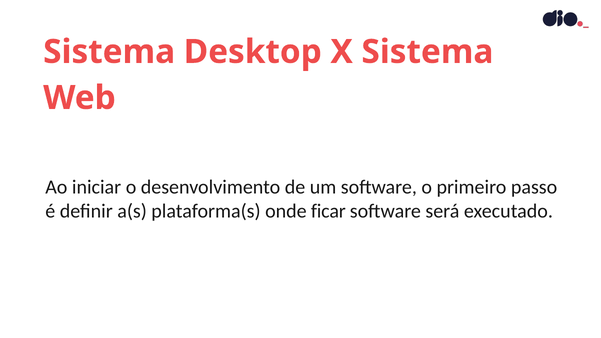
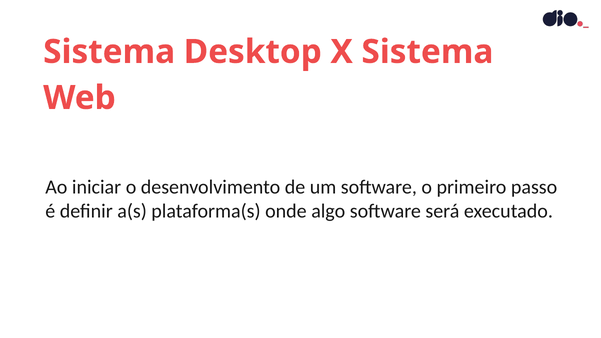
ficar: ficar -> algo (328, 211)
